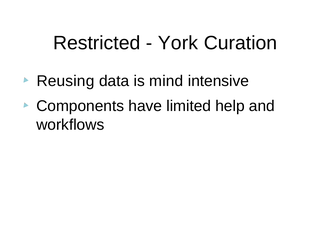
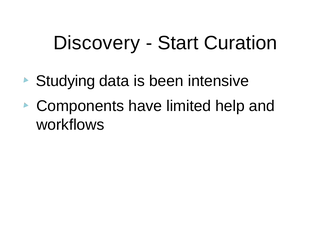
Restricted: Restricted -> Discovery (97, 43)
York: York -> Start (178, 43)
Reusing: Reusing -> Studying (66, 81)
mind: mind -> been (166, 81)
